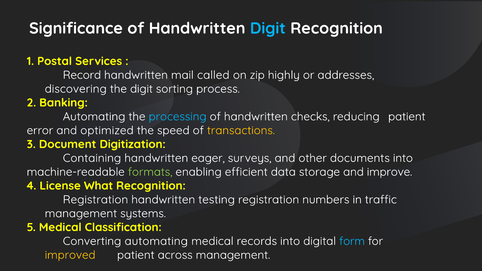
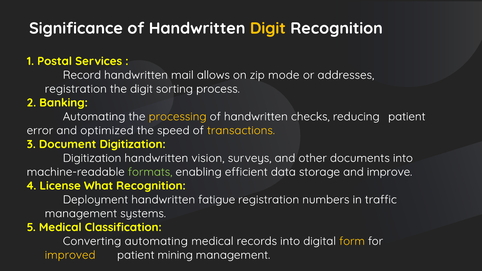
Digit colour: light blue -> yellow (268, 28)
called: called -> allows (213, 75)
highly: highly -> mode (284, 75)
discovering: discovering -> registration (76, 89)
processing colour: light blue -> yellow (178, 117)
Containing: Containing -> Digitization (92, 158)
eager: eager -> vision (208, 158)
Registration: Registration -> Deployment (96, 200)
testing: testing -> fatigue (217, 200)
form colour: light blue -> yellow (352, 241)
across: across -> mining (175, 255)
